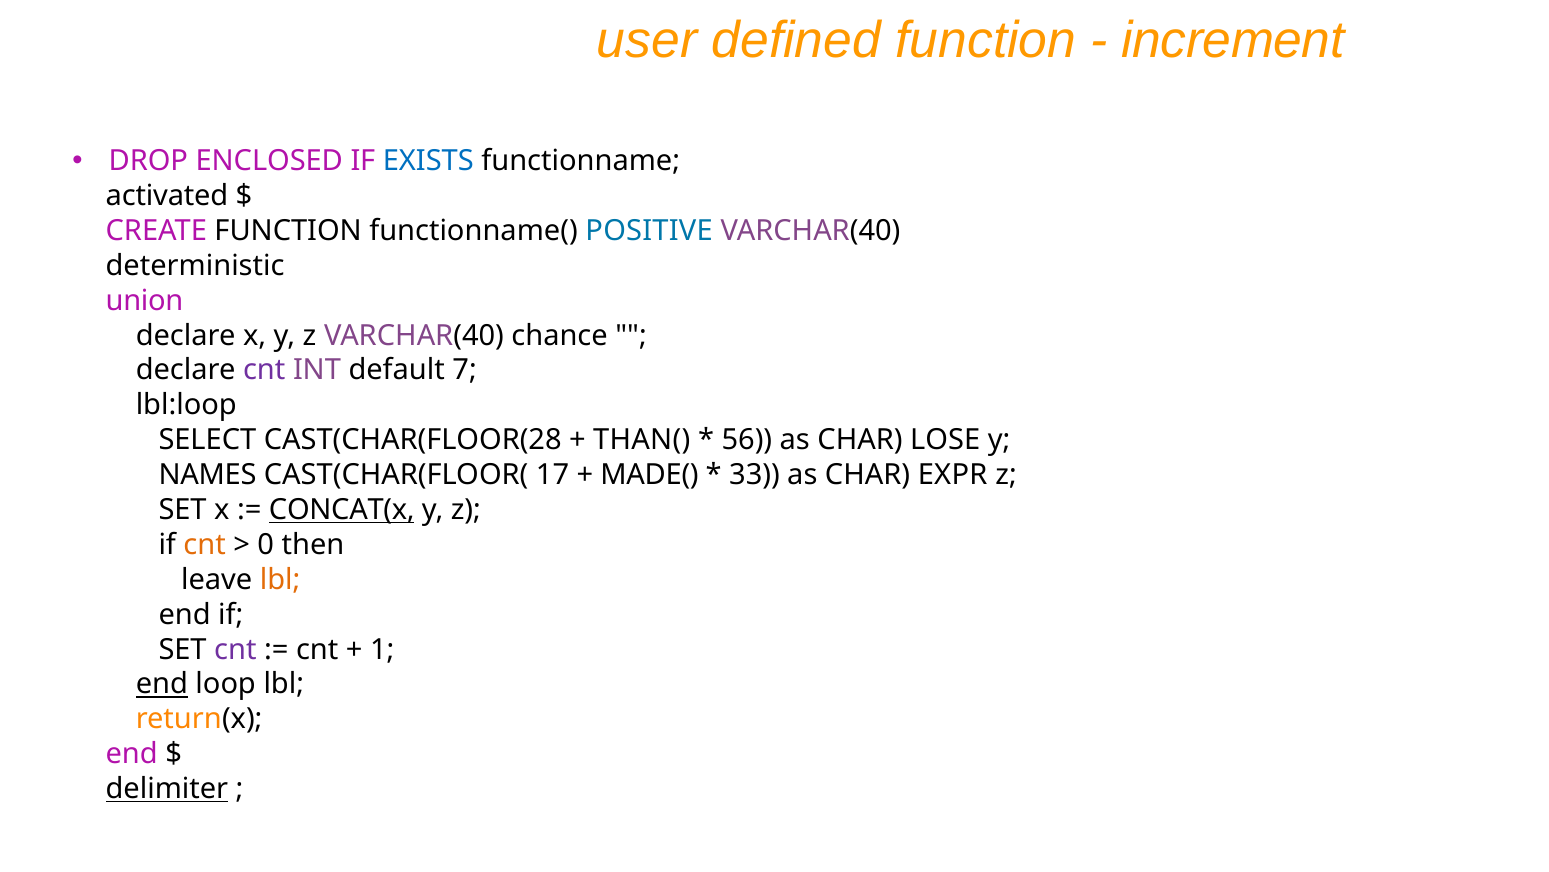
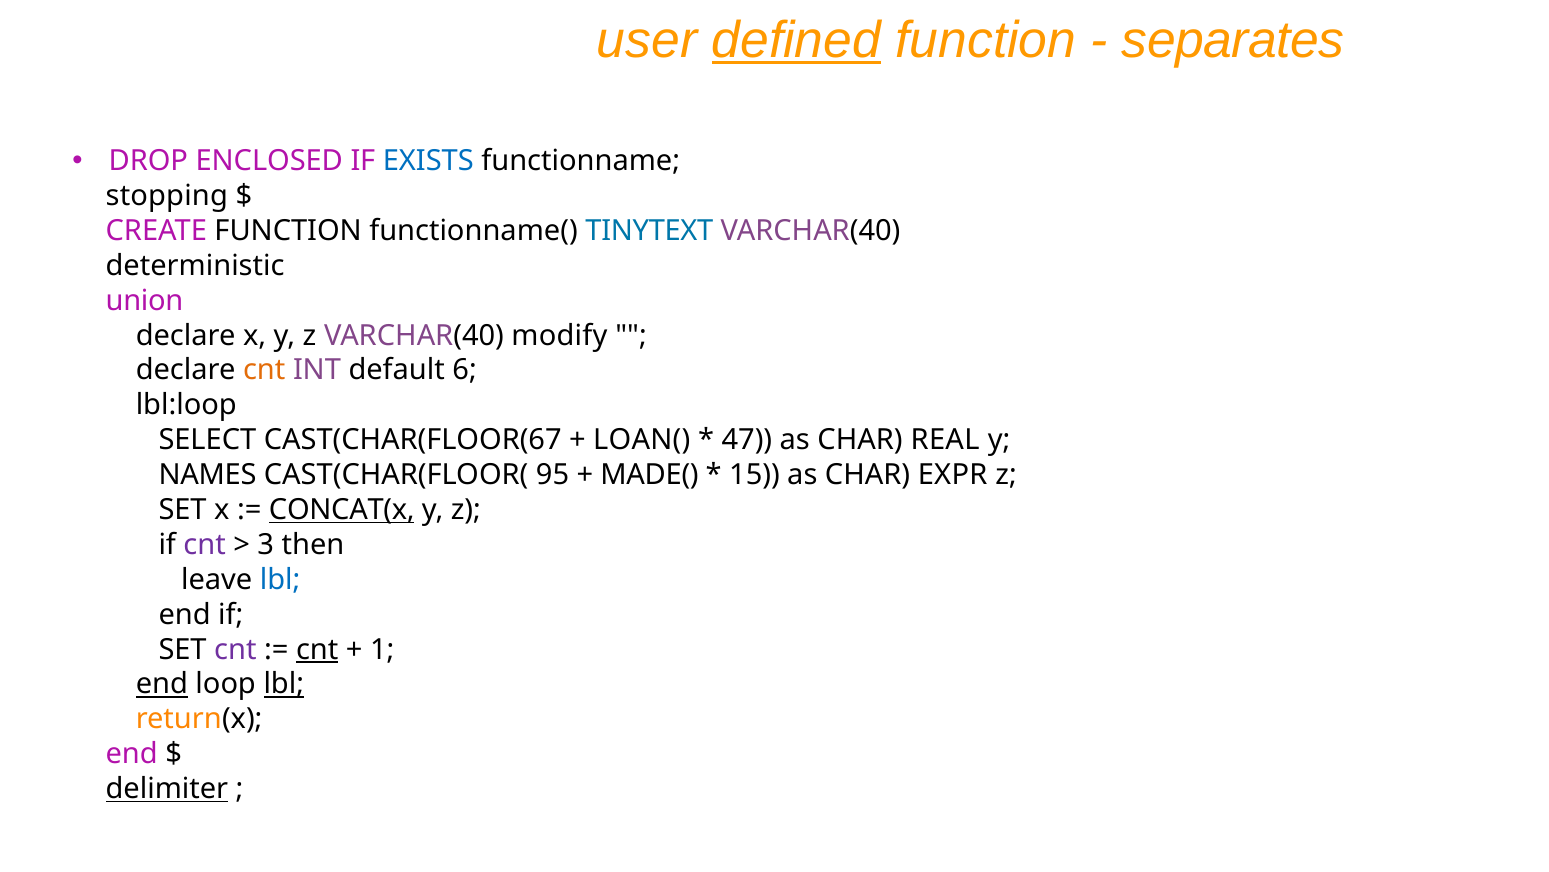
defined underline: none -> present (796, 40)
increment: increment -> separates (1233, 40)
activated: activated -> stopping (167, 196)
POSITIVE: POSITIVE -> TINYTEXT (649, 231)
chance: chance -> modify (559, 335)
cnt colour: purple -> orange (264, 370)
7: 7 -> 6 (465, 370)
CAST(CHAR(FLOOR(28: CAST(CHAR(FLOOR(28 -> CAST(CHAR(FLOOR(67 (413, 440)
THAN(: THAN( -> LOAN( (642, 440)
56: 56 -> 47 (747, 440)
LOSE: LOSE -> REAL (945, 440)
17: 17 -> 95 (553, 475)
33: 33 -> 15 (754, 475)
cnt colour: orange -> purple (205, 544)
0: 0 -> 3 (266, 544)
lbl colour: orange -> blue (280, 579)
cnt underline: none -> present (317, 649)
lbl underline: none -> present (284, 684)
